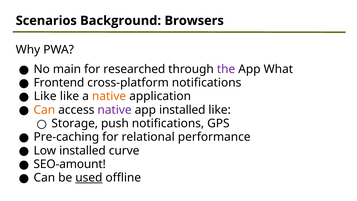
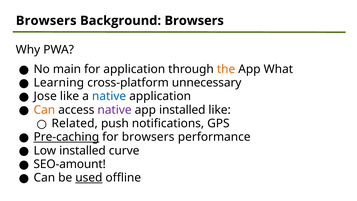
Scenarios: Scenarios -> Browsers (46, 21)
for researched: researched -> application (134, 69)
the colour: purple -> orange (226, 69)
Frontend: Frontend -> Learning (59, 83)
cross-platform notifications: notifications -> unnecessary (207, 83)
Like: Like -> Jose (45, 96)
native colour: orange -> blue (109, 96)
Storage: Storage -> Related (75, 123)
Pre-caching underline: none -> present (66, 137)
for relational: relational -> browsers (148, 137)
